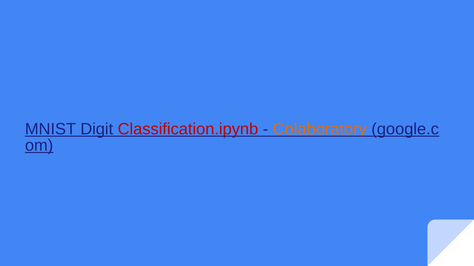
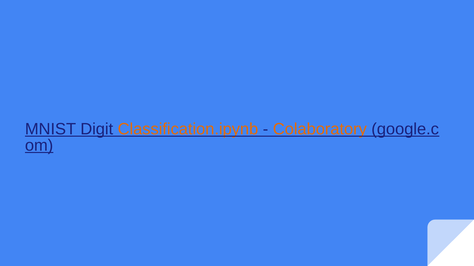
Classification.ipynb colour: red -> orange (188, 129)
